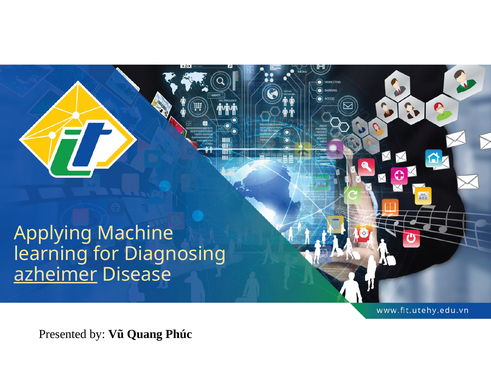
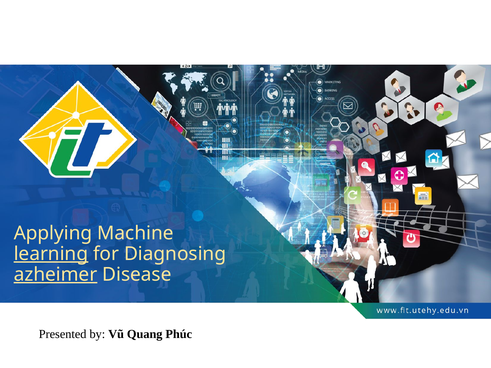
learning underline: none -> present (51, 254)
